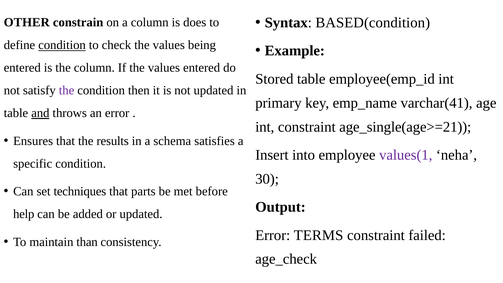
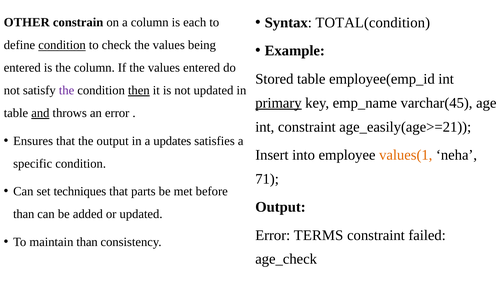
BASED(condition: BASED(condition -> TOTAL(condition (373, 23)
does: does -> each (195, 22)
then underline: none -> present (139, 90)
primary underline: none -> present (278, 103)
varchar(41: varchar(41 -> varchar(45 (437, 103)
age_single(age>=21: age_single(age>=21 -> age_easily(age>=21 (405, 127)
the results: results -> output (113, 141)
schema: schema -> updates (172, 141)
values(1 colour: purple -> orange (406, 155)
30: 30 -> 71 (267, 179)
help: help -> than (24, 214)
